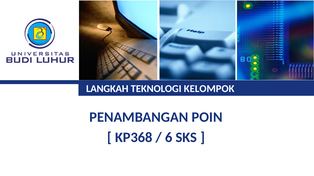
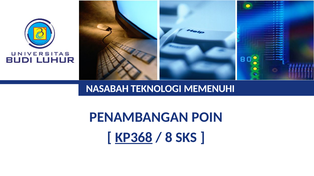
LANGKAH: LANGKAH -> NASABAH (107, 89)
KELOMPOK: KELOMPOK -> MEMENUHI (209, 89)
KP368 underline: none -> present (134, 138)
6: 6 -> 8 (169, 138)
